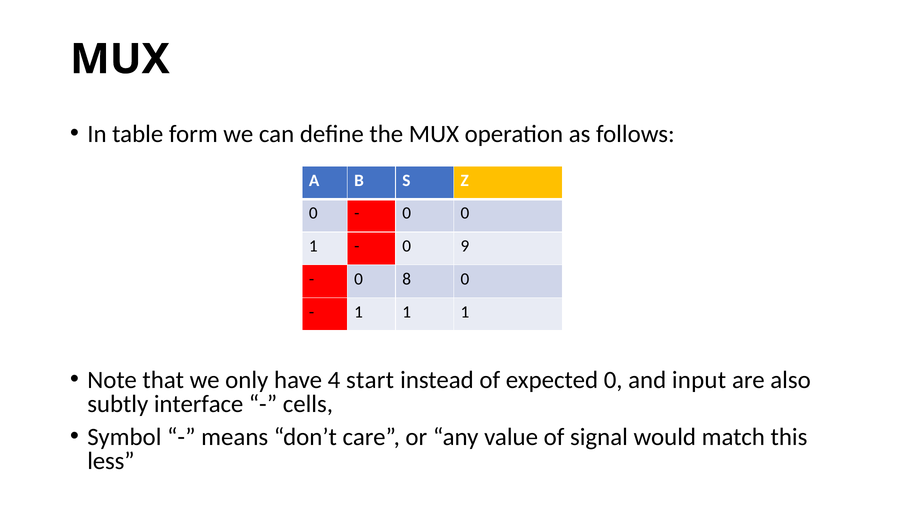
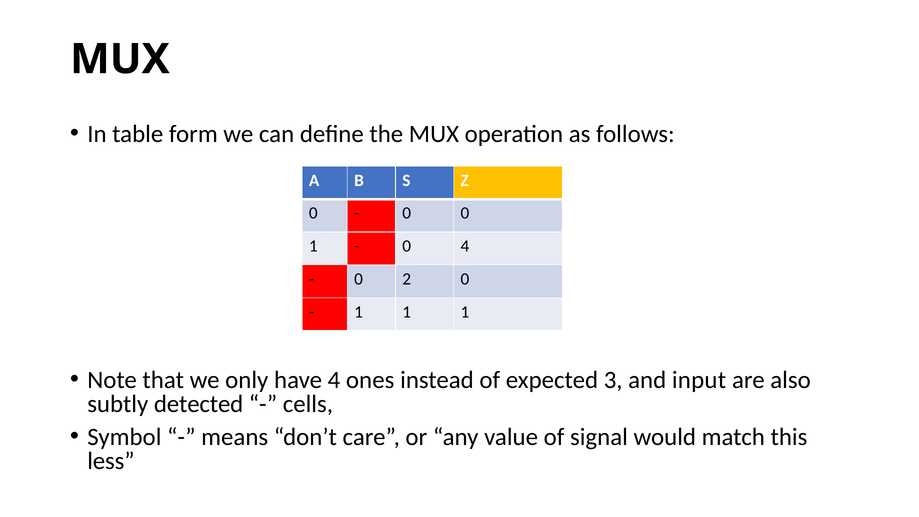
0 9: 9 -> 4 (465, 246)
8: 8 -> 2 (407, 279)
start: start -> ones (370, 380)
expected 0: 0 -> 3 (613, 380)
interface: interface -> detected (199, 404)
